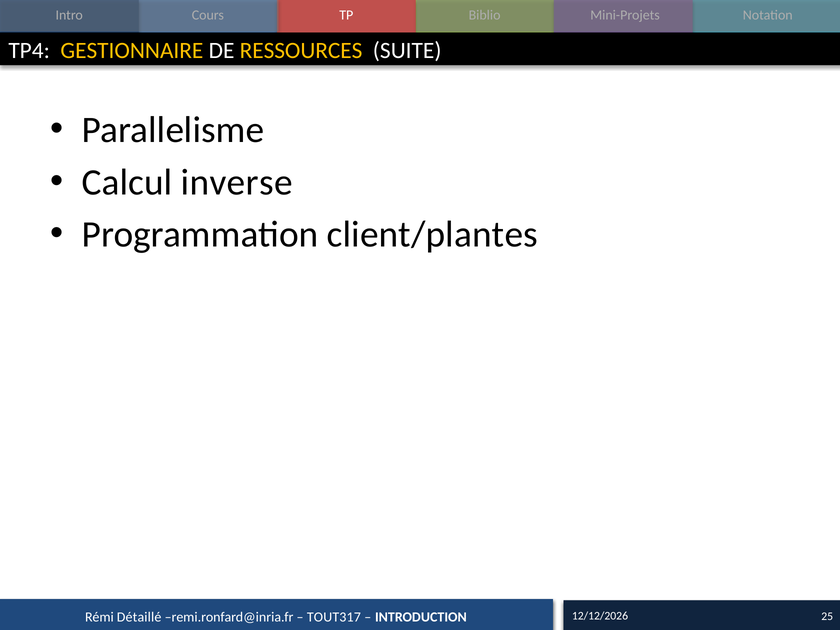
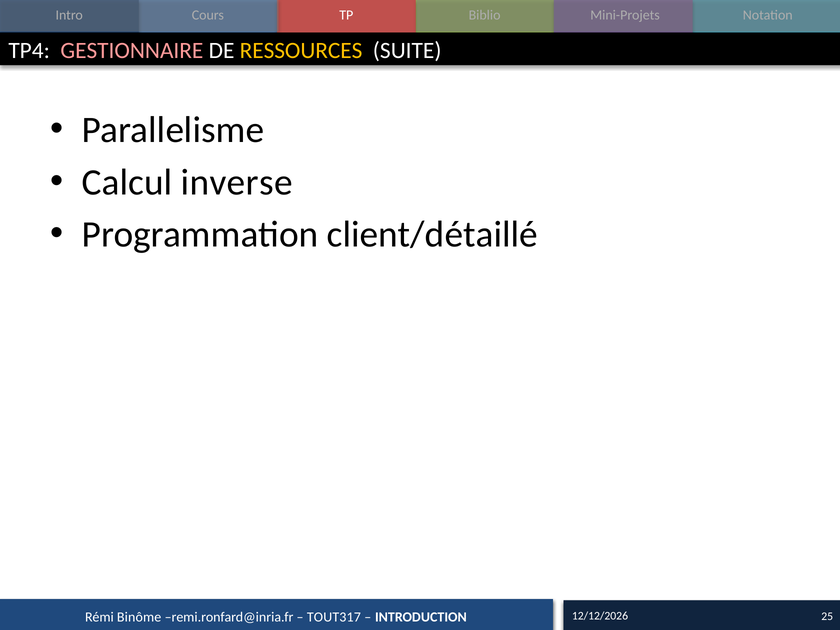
GESTIONNAIRE colour: yellow -> pink (132, 51)
client/plantes: client/plantes -> client/détaillé (432, 235)
Détaillé: Détaillé -> Binôme (139, 617)
